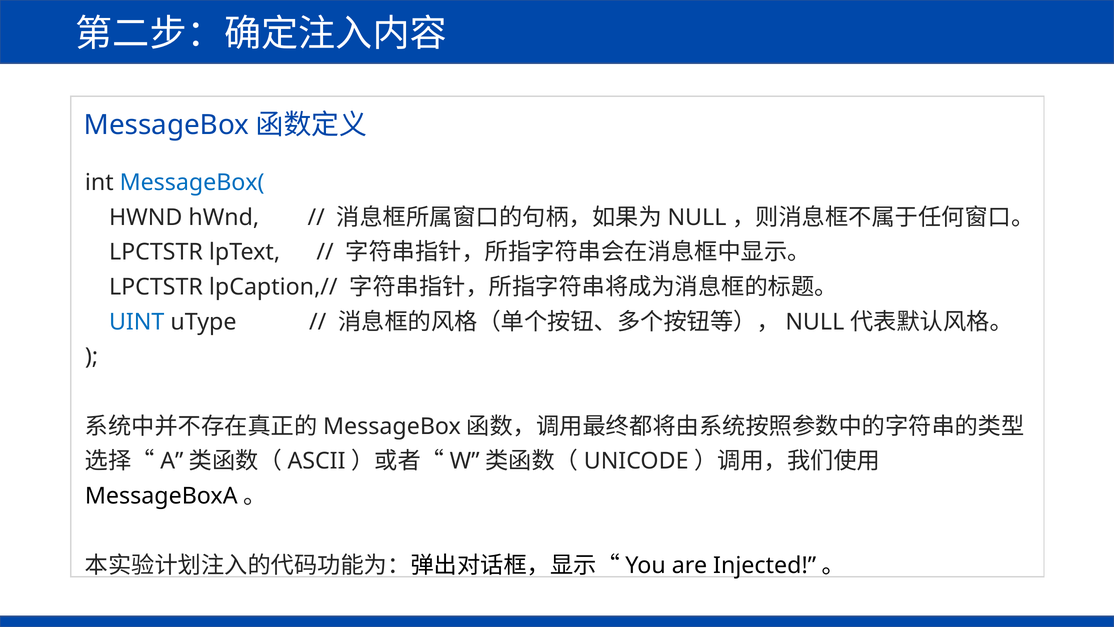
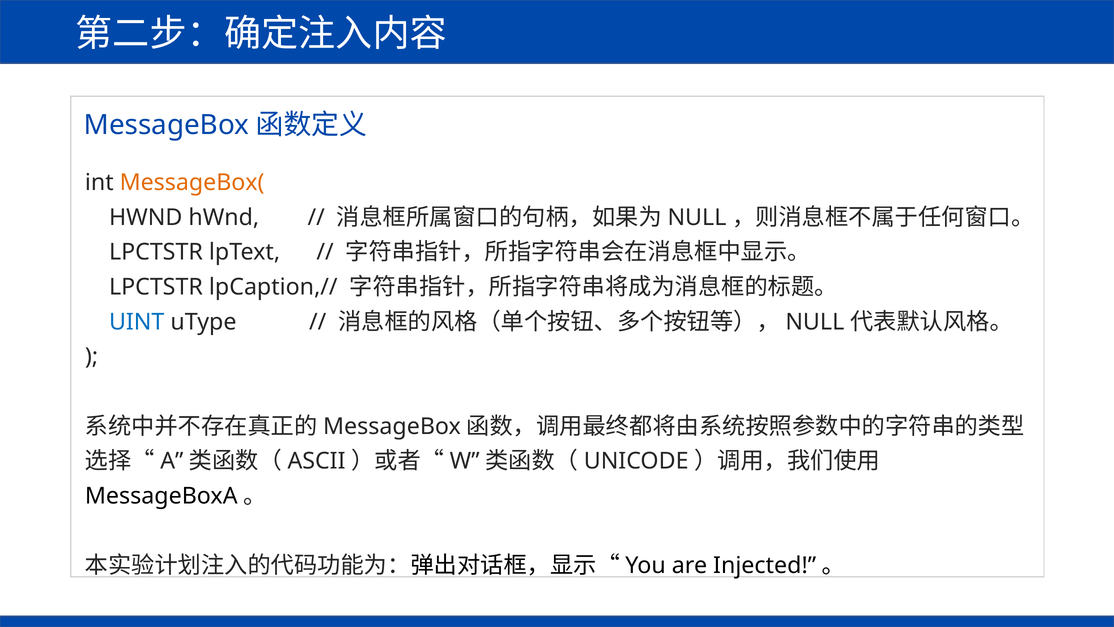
MessageBox( colour: blue -> orange (192, 183)
